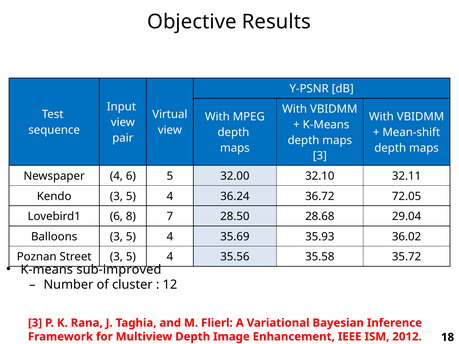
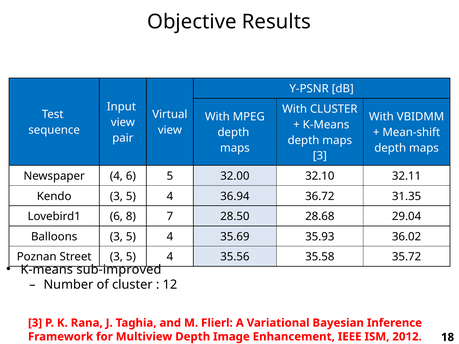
VBIDMM: VBIDMM -> CLUSTER (334, 109)
36.24: 36.24 -> 36.94 (235, 196)
72.05: 72.05 -> 31.35 (407, 196)
